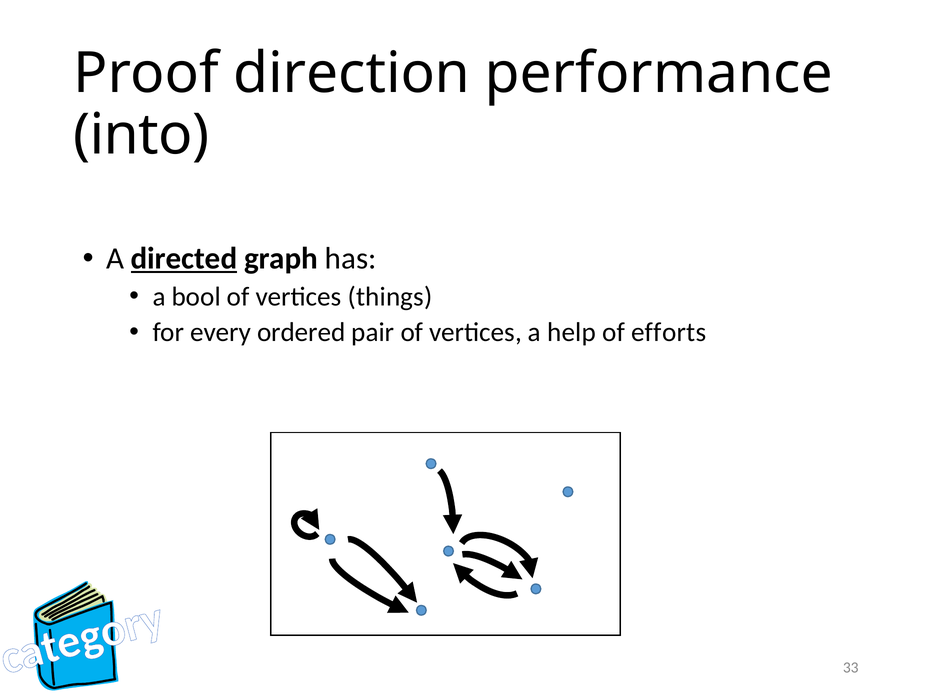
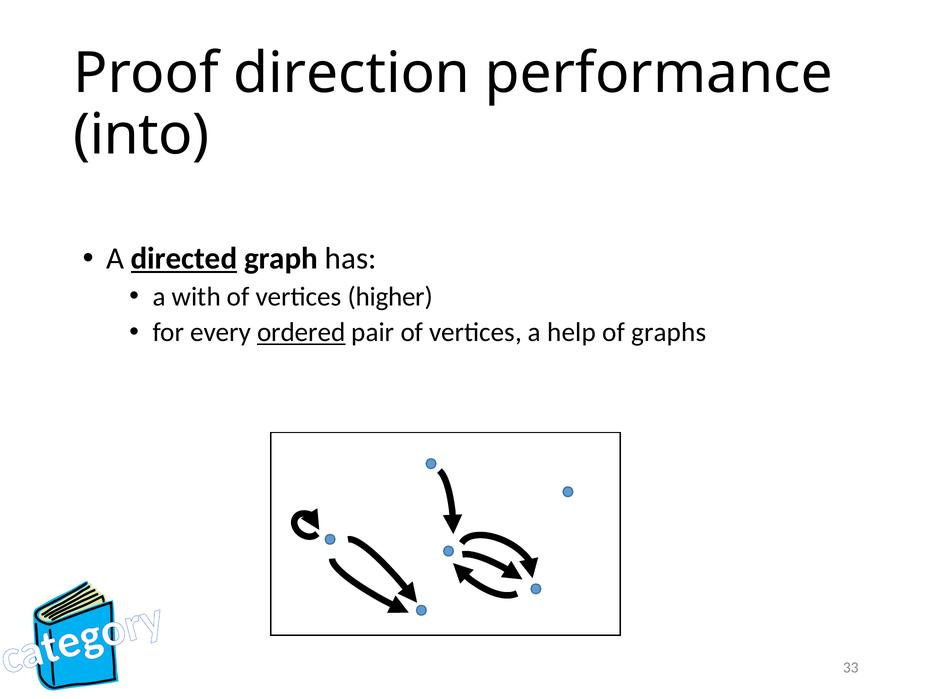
bool: bool -> with (196, 297)
things: things -> higher (390, 297)
ordered underline: none -> present (301, 332)
efforts: efforts -> graphs (669, 332)
